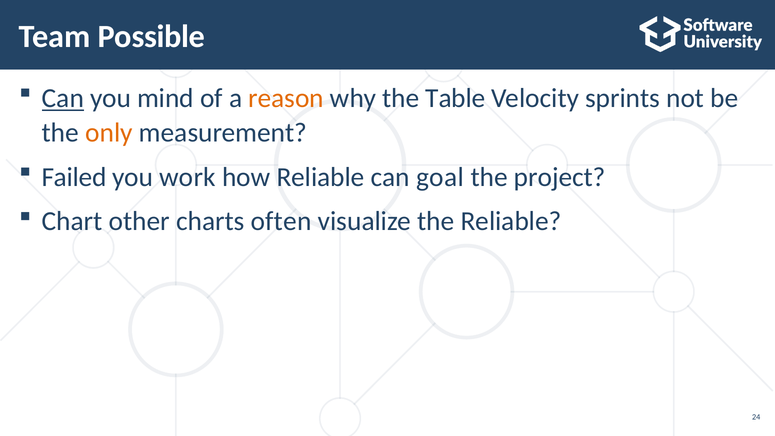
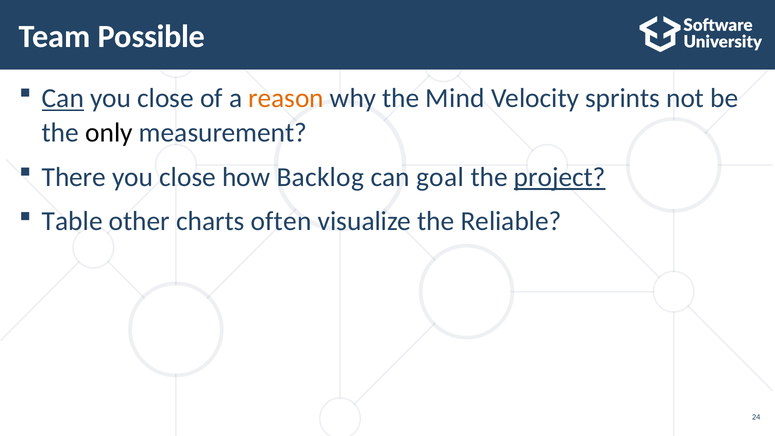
mind: mind -> close (165, 98)
Table: Table -> Mind (455, 98)
only colour: orange -> black (109, 133)
Failed: Failed -> There (74, 177)
work: work -> close (188, 177)
how Reliable: Reliable -> Backlog (320, 177)
project underline: none -> present (560, 177)
Chart: Chart -> Table (72, 221)
